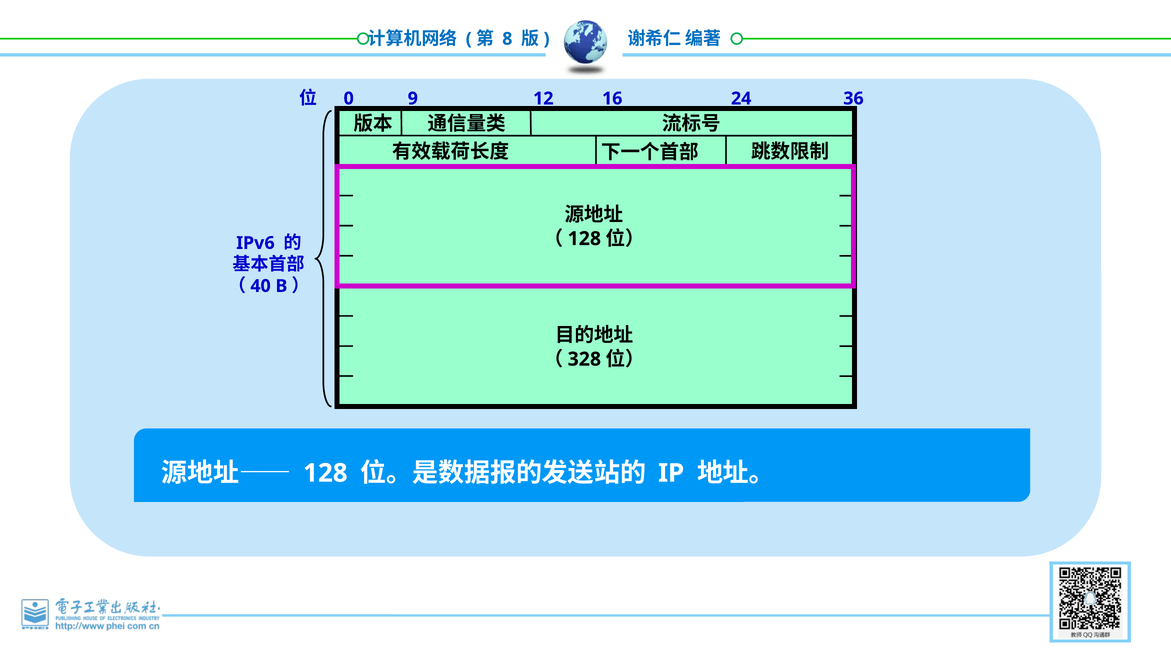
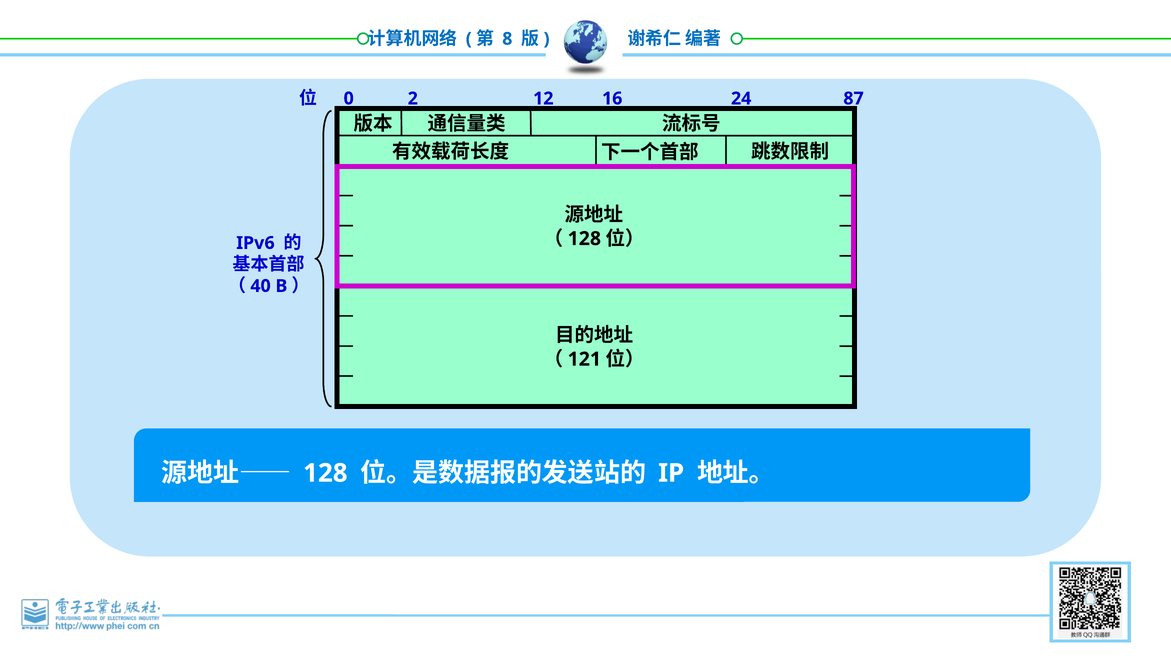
9: 9 -> 2 (413, 98)
36: 36 -> 87 (854, 98)
328: 328 -> 121 (584, 359)
